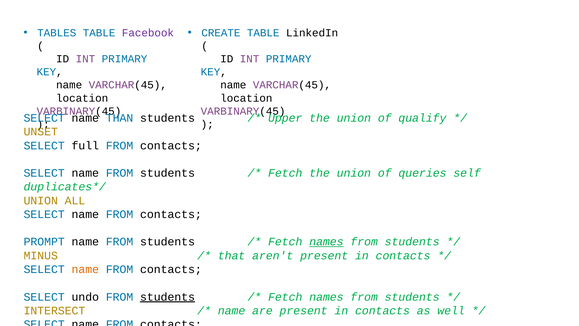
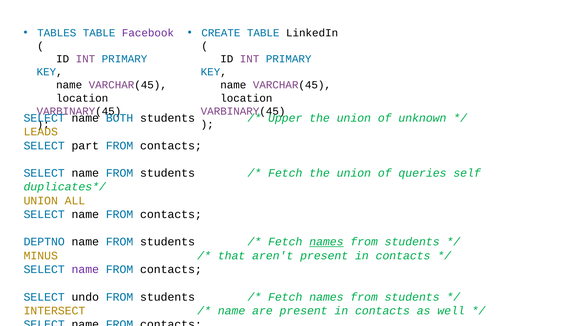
THAN: THAN -> BOTH (120, 118)
qualify: qualify -> unknown (422, 118)
UNSET: UNSET -> LEADS (41, 132)
full: full -> part (85, 145)
PROMPT: PROMPT -> DEPTNO (44, 242)
name colour: orange -> purple (85, 269)
students underline: present -> none (168, 297)
